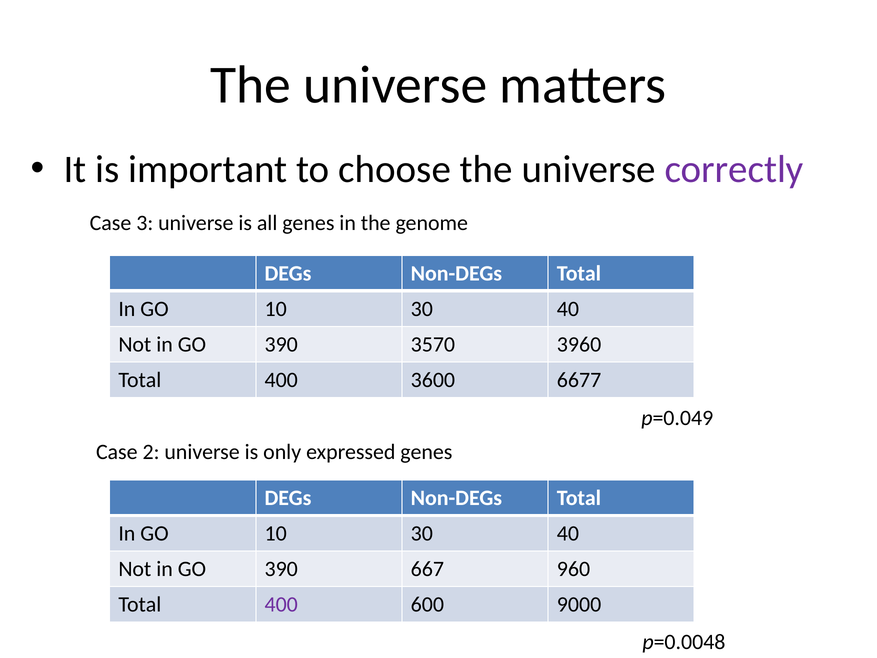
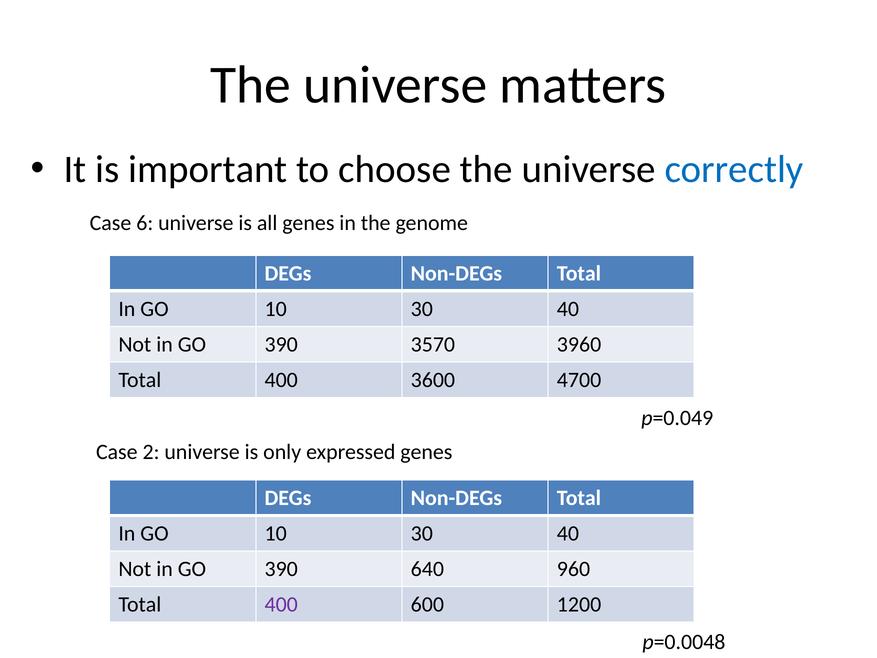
correctly colour: purple -> blue (734, 169)
3: 3 -> 6 (145, 223)
6677: 6677 -> 4700 (579, 380)
667: 667 -> 640 (427, 569)
9000: 9000 -> 1200 (579, 604)
